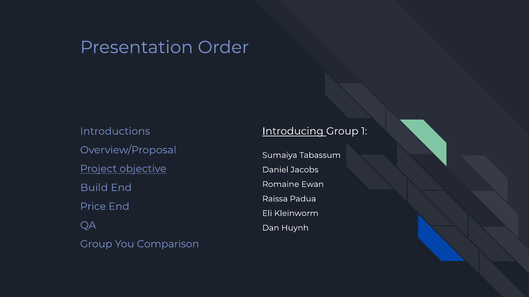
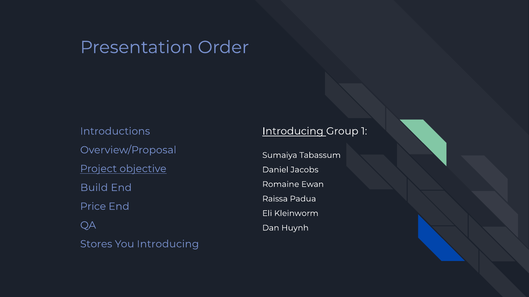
Group: Group -> Stores (96, 244)
You Comparison: Comparison -> Introducing (168, 244)
